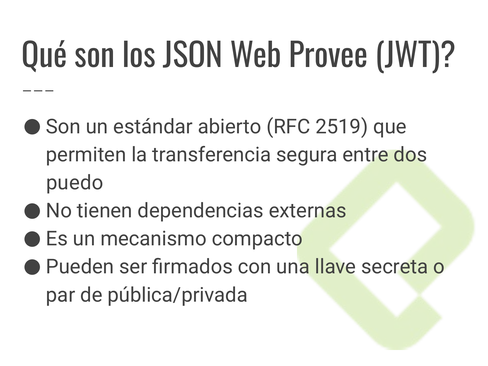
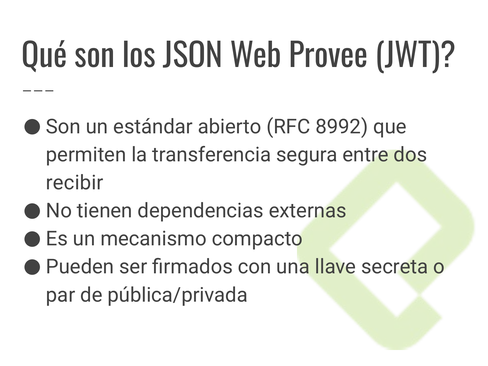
2519: 2519 -> 8992 (342, 127)
puedo: puedo -> recibir (75, 183)
